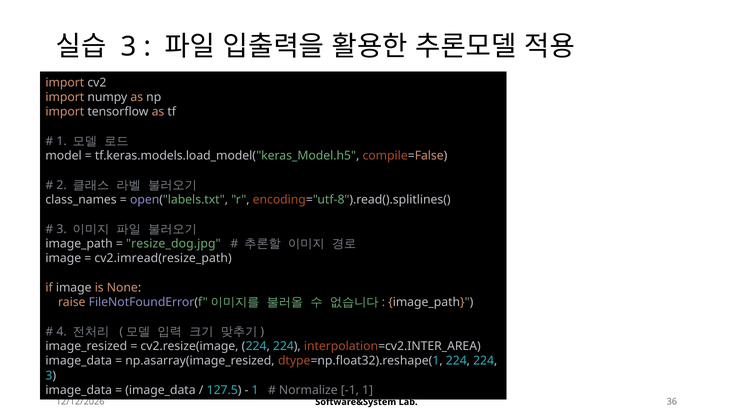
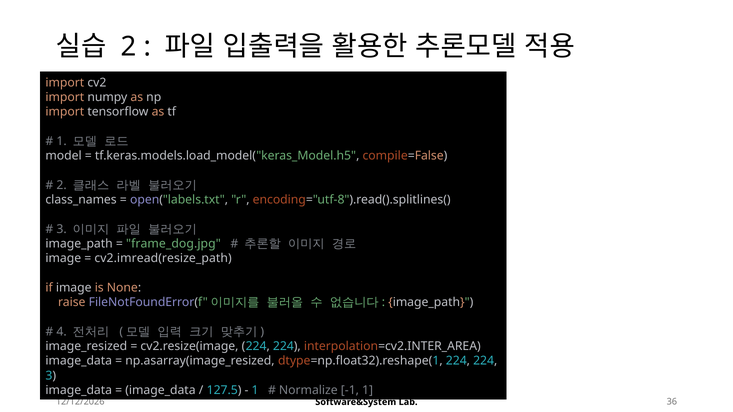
3: 3 -> 2 (129, 47)
resize_dog.jpg: resize_dog.jpg -> frame_dog.jpg (173, 244)
